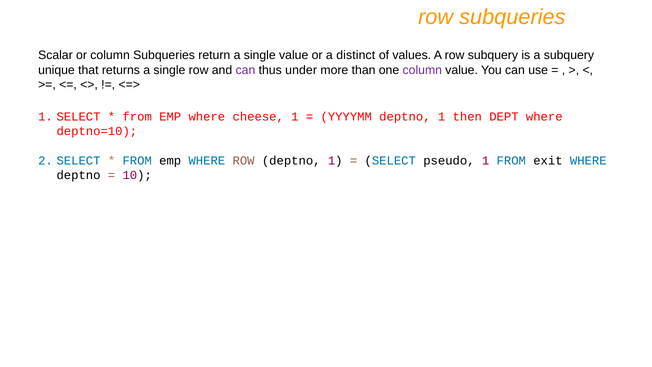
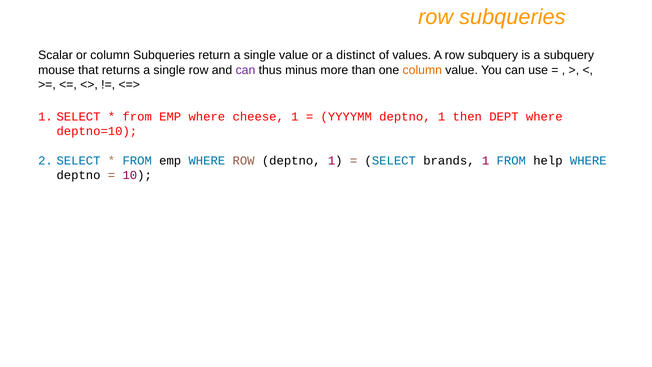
unique: unique -> mouse (56, 70)
under: under -> minus (301, 70)
column colour: purple -> orange (422, 70)
pseudo: pseudo -> brands (449, 161)
exit: exit -> help (548, 161)
